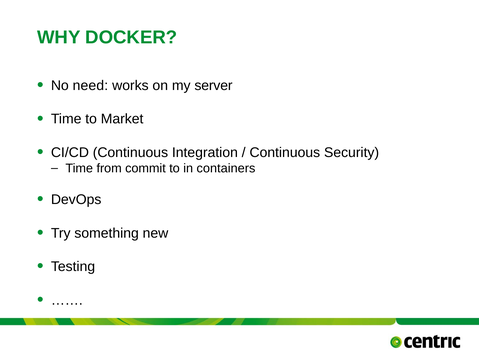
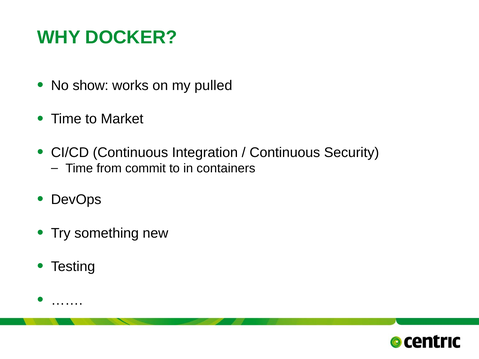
need: need -> show (91, 86)
server: server -> pulled (213, 86)
